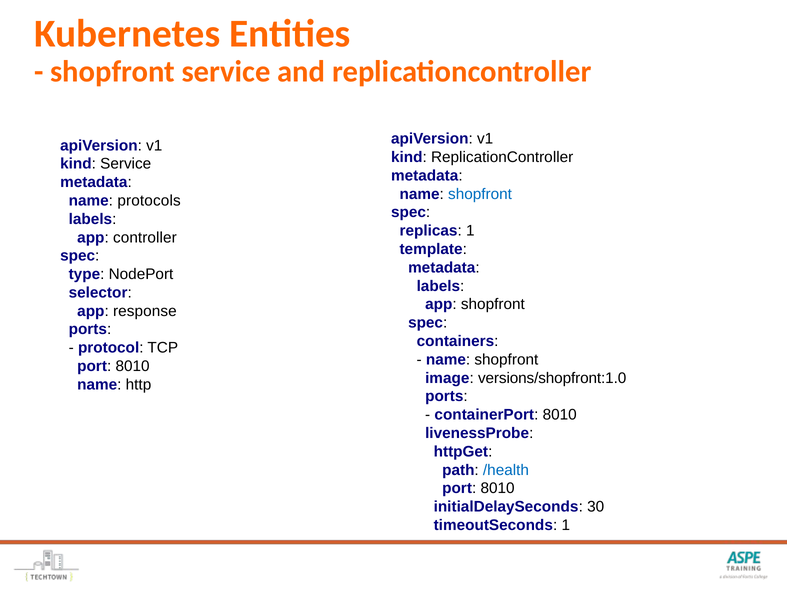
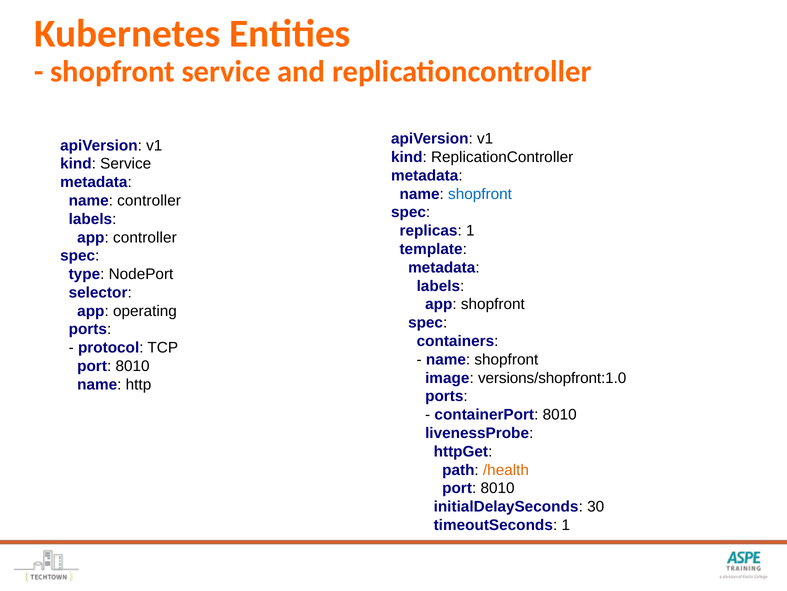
name protocols: protocols -> controller (149, 200)
response: response -> operating (145, 311)
/health colour: blue -> orange (506, 469)
